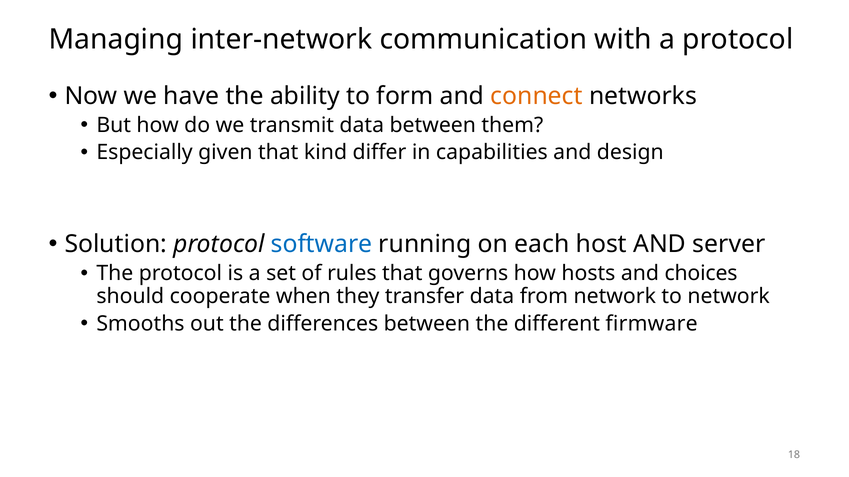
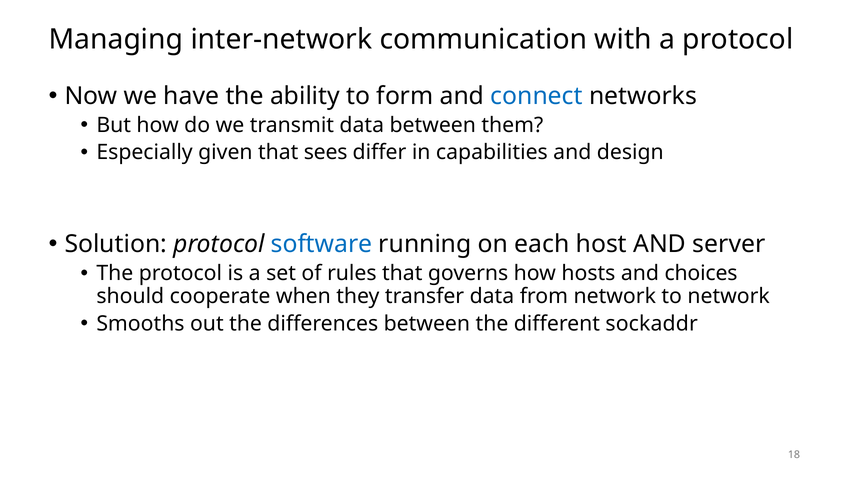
connect colour: orange -> blue (537, 96)
kind: kind -> sees (326, 153)
firmware: firmware -> sockaddr (652, 324)
